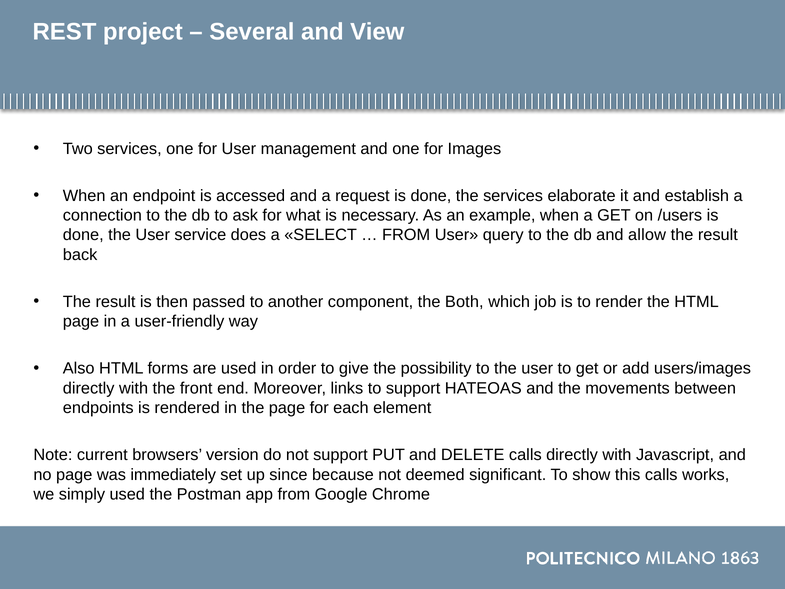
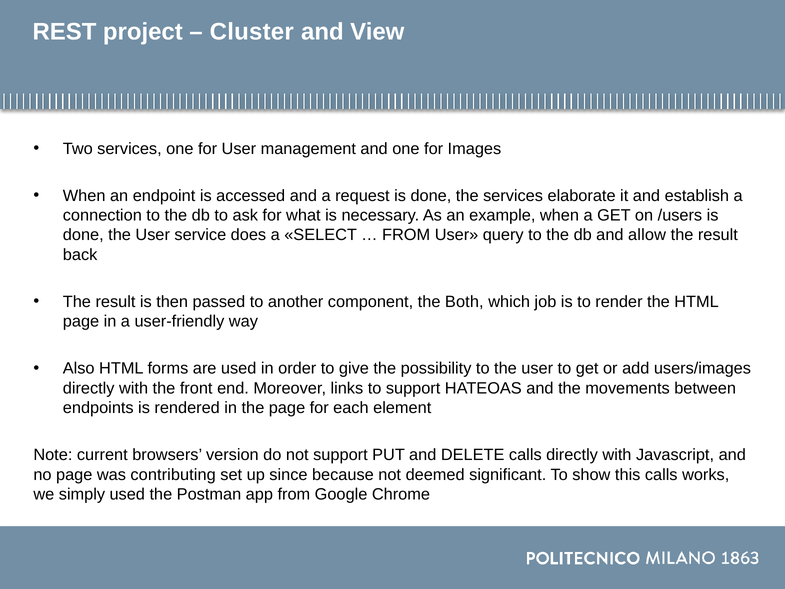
Several: Several -> Cluster (252, 32)
immediately: immediately -> contributing (173, 474)
